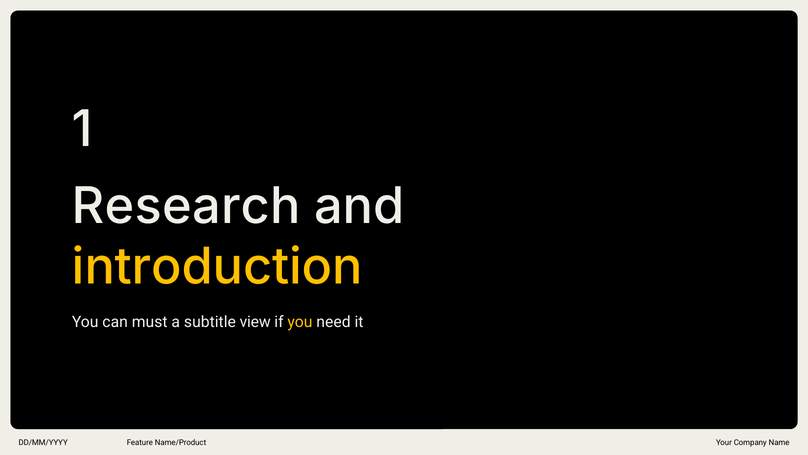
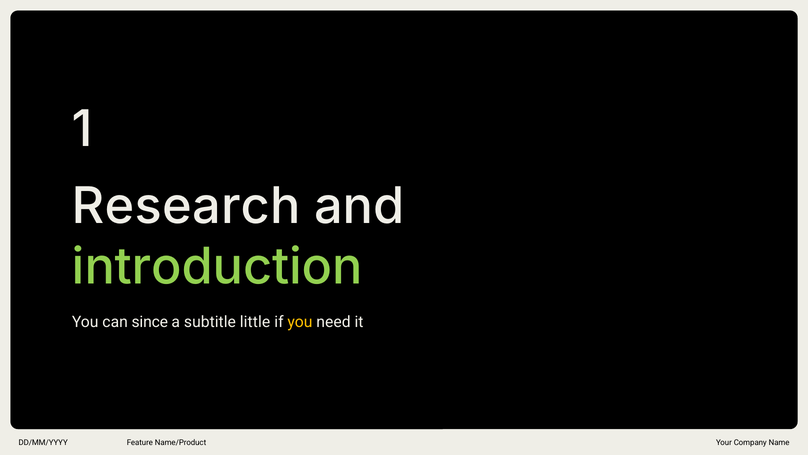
introduction colour: yellow -> light green (217, 267)
must: must -> since (150, 322)
view: view -> little (255, 322)
